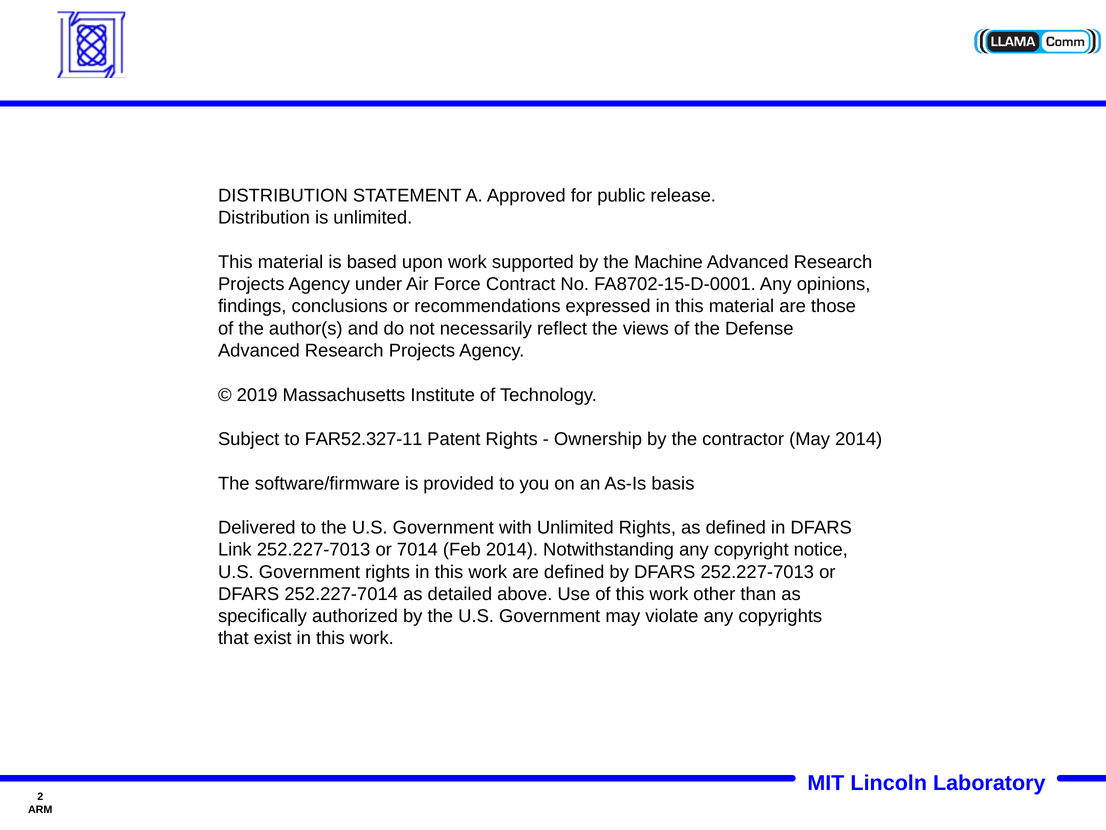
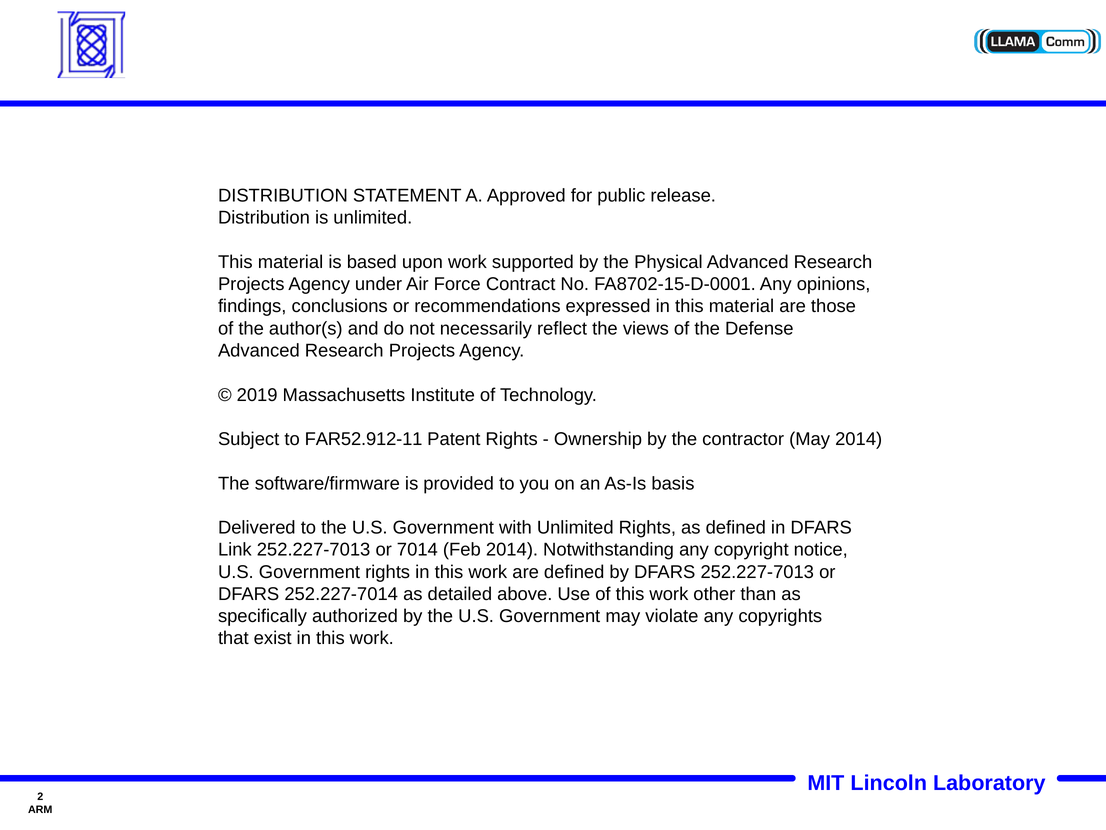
Machine: Machine -> Physical (668, 262)
FAR52.327-11: FAR52.327-11 -> FAR52.912-11 (364, 439)
